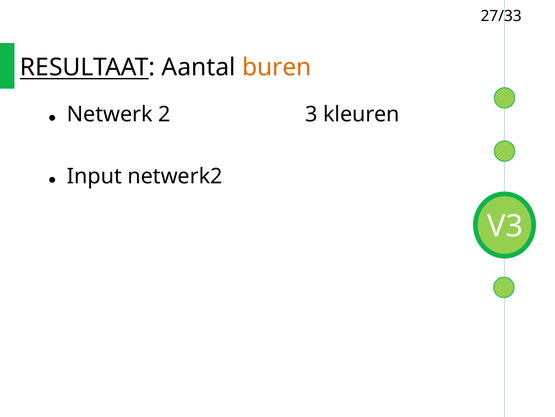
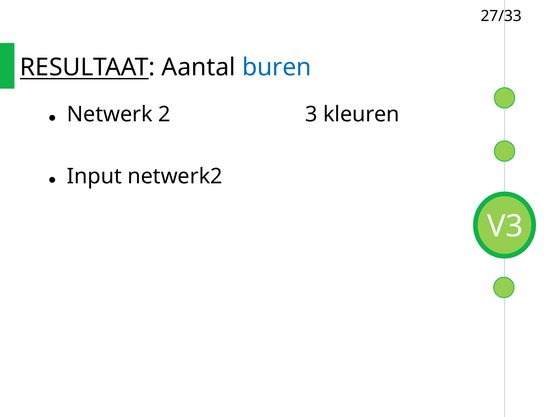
buren colour: orange -> blue (277, 67)
